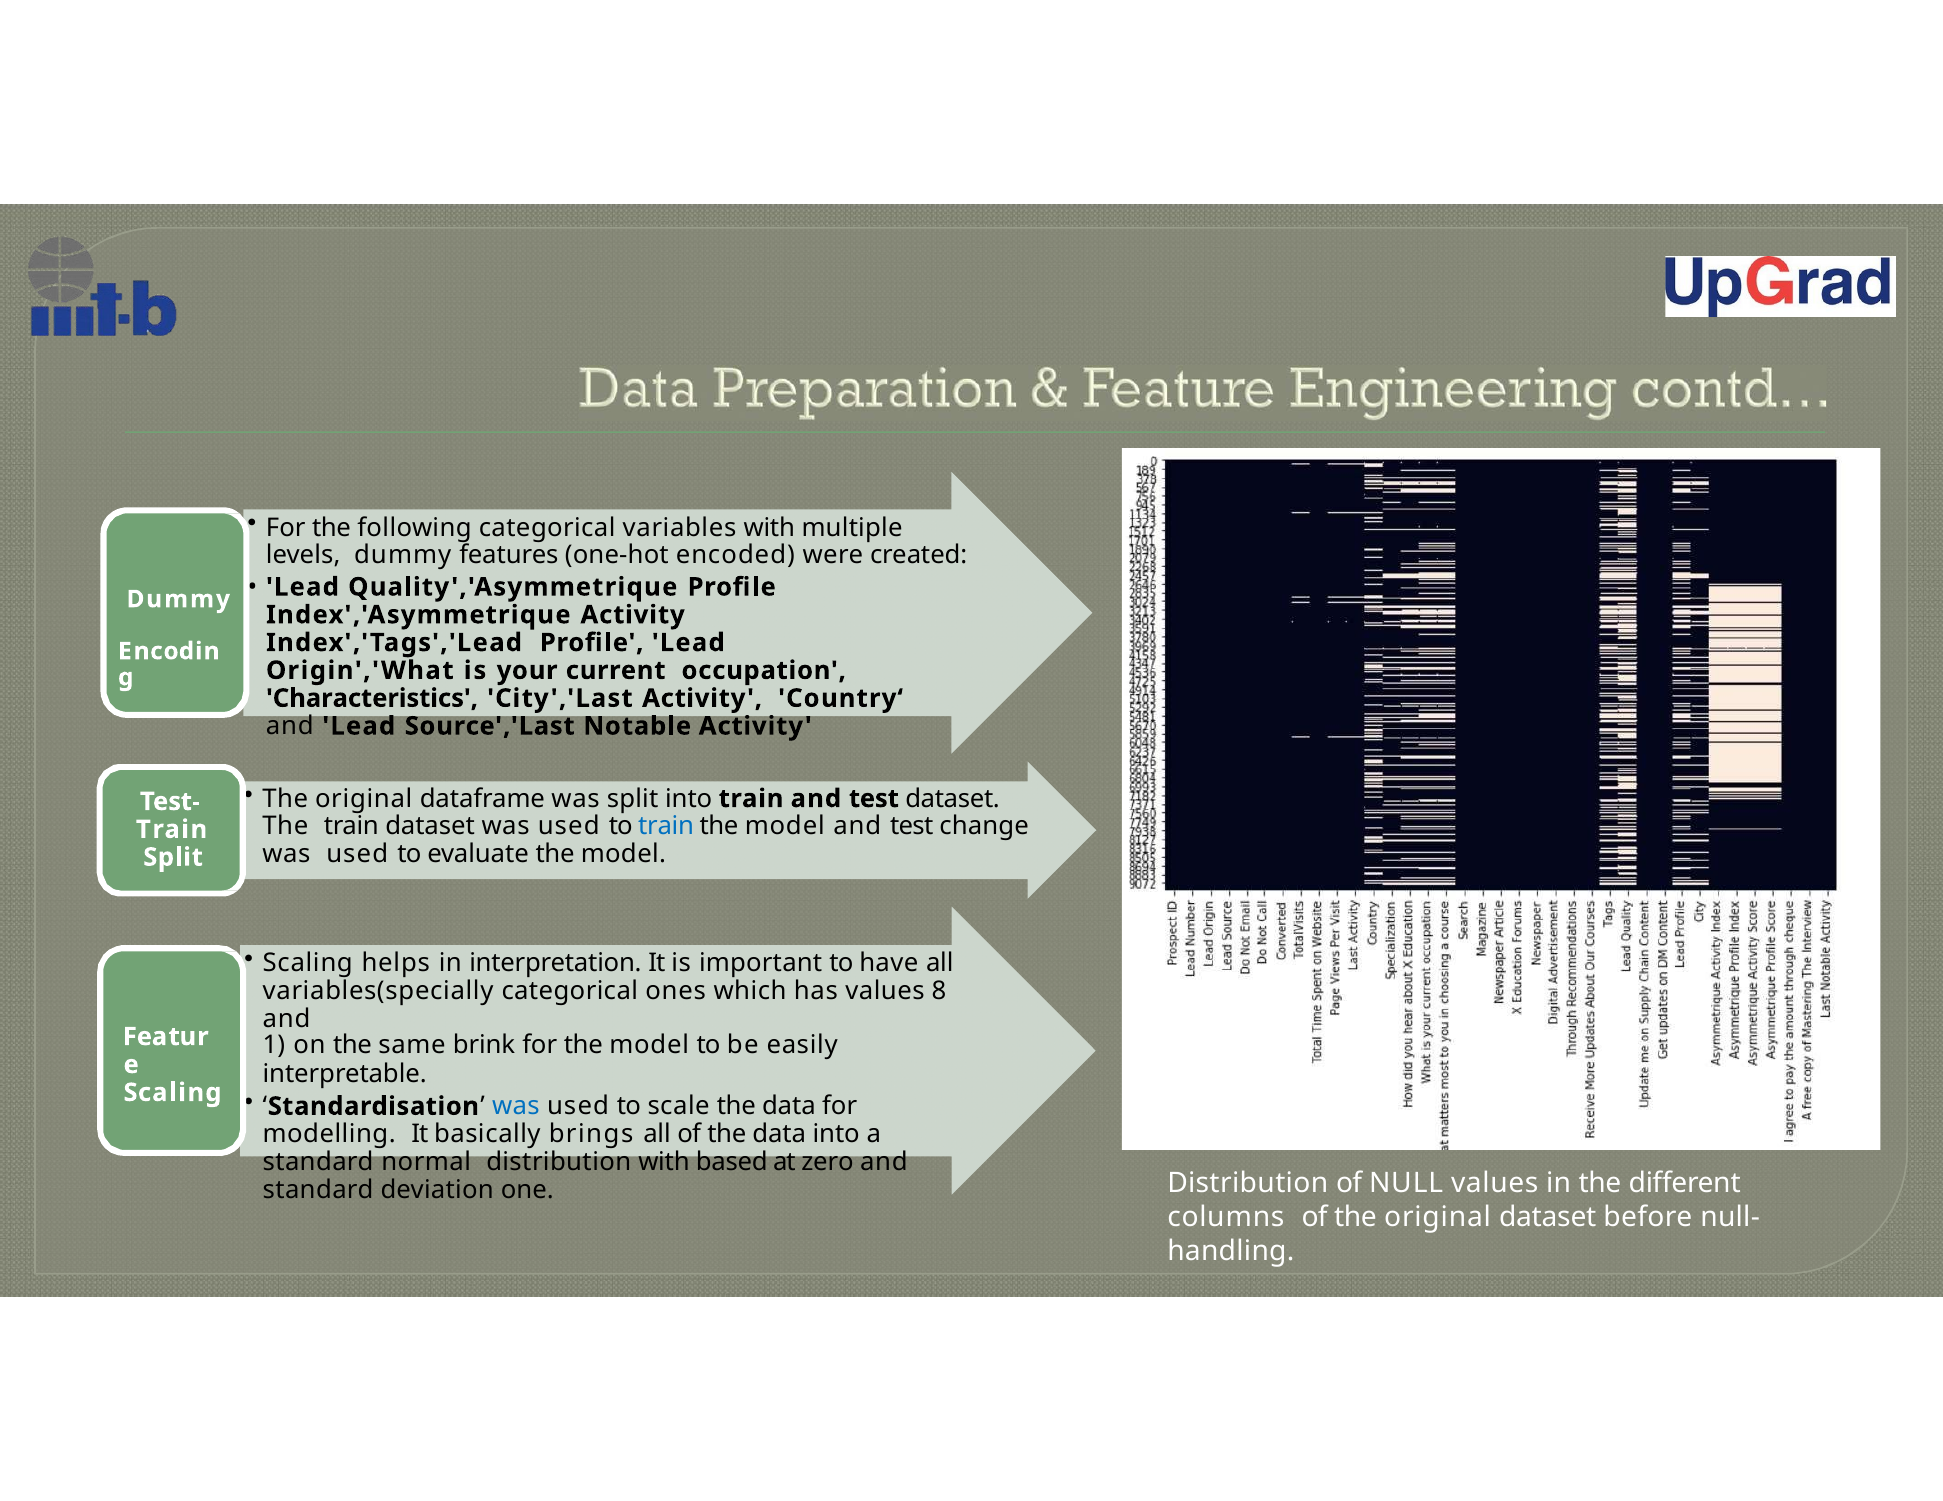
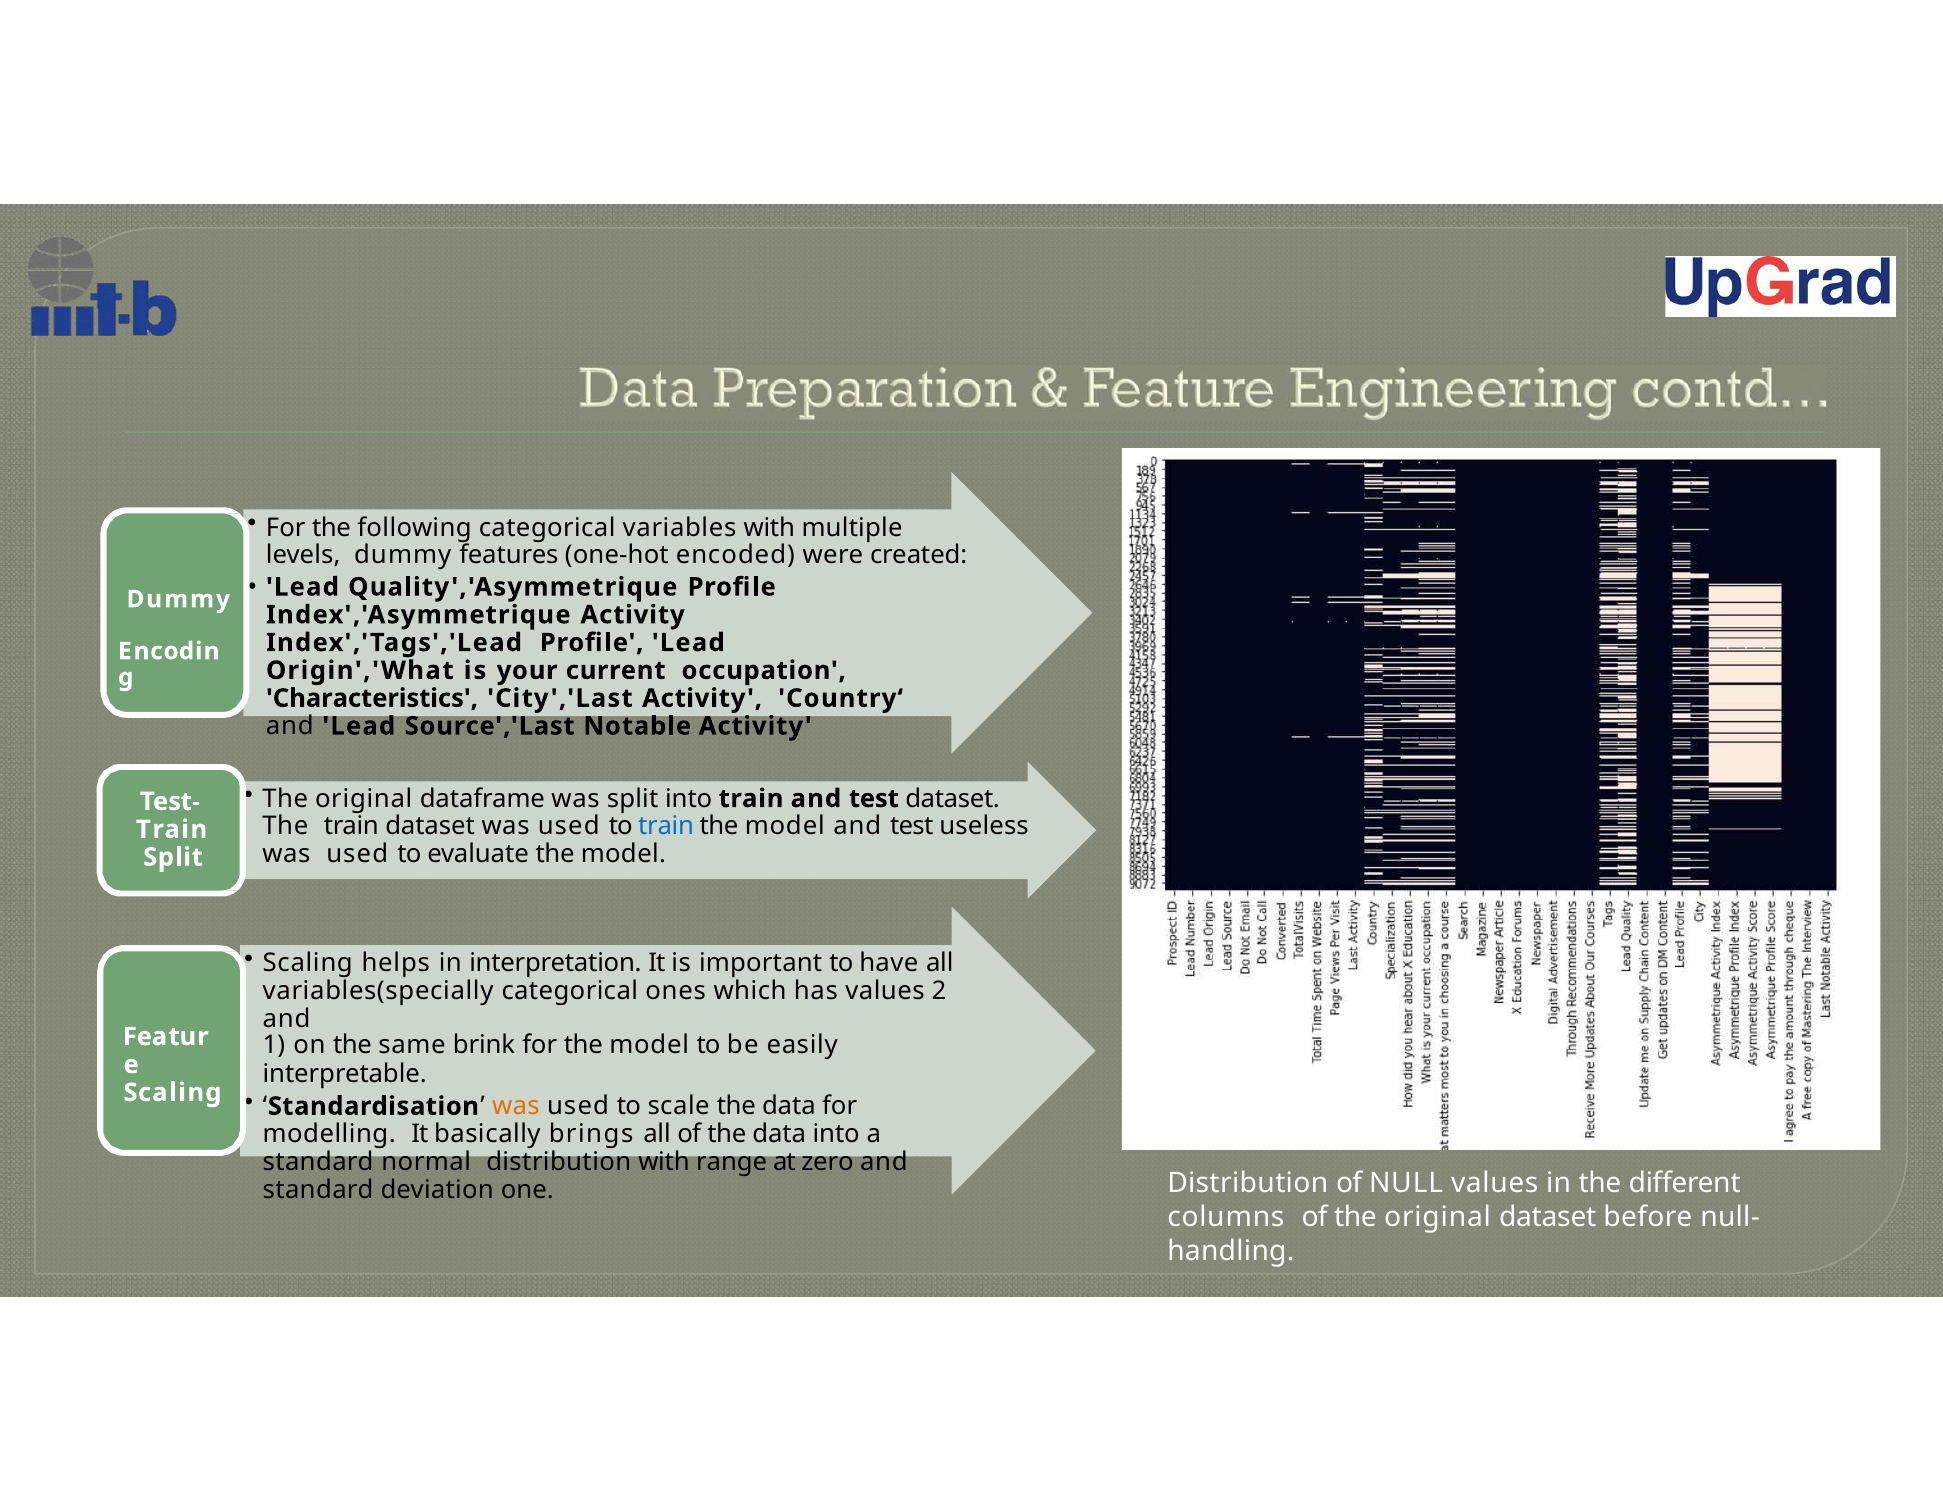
change: change -> useless (984, 827)
8: 8 -> 2 (939, 991)
was colour: blue -> orange (516, 1107)
based: based -> range (732, 1162)
